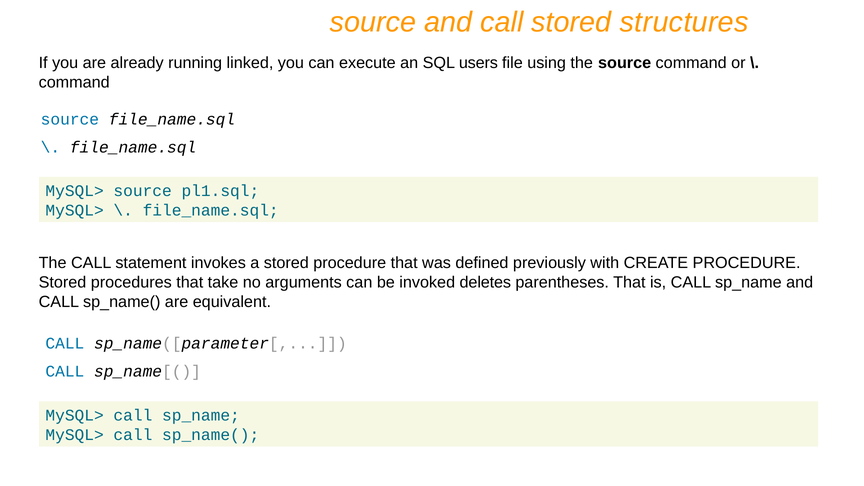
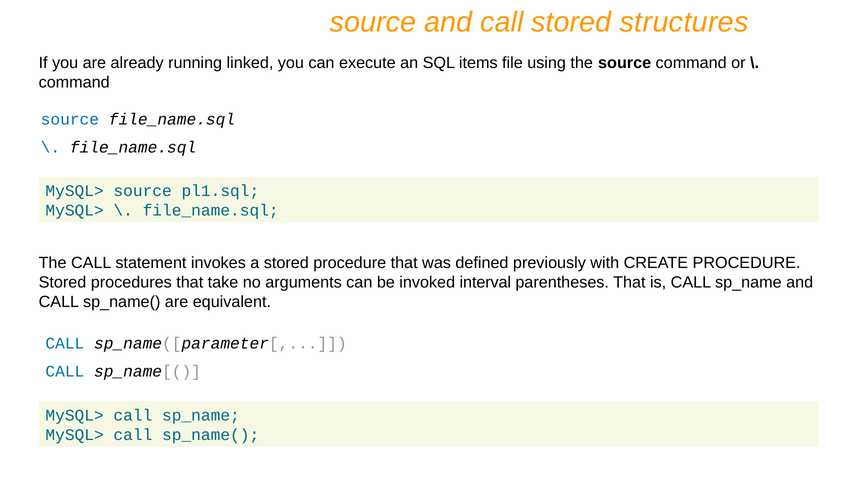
users: users -> items (478, 63)
deletes: deletes -> interval (485, 282)
